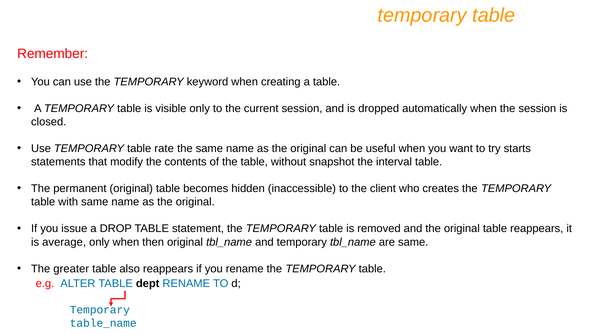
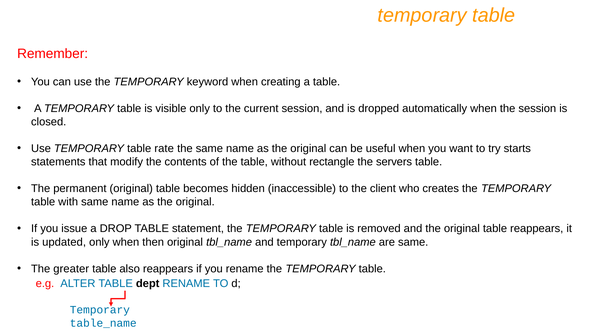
snapshot: snapshot -> rectangle (332, 162)
interval: interval -> servers (394, 162)
average: average -> updated (64, 242)
